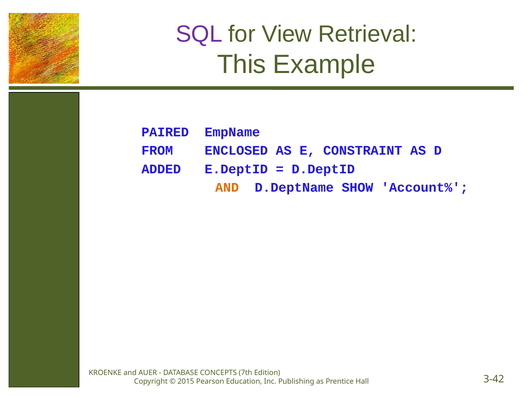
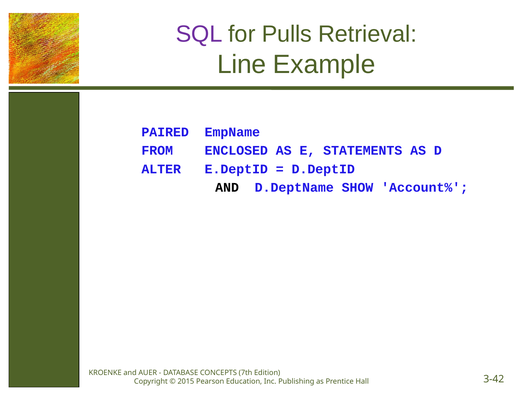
View: View -> Pulls (287, 34)
This: This -> Line (242, 64)
CONSTRAINT: CONSTRAINT -> STATEMENTS (363, 150)
ADDED: ADDED -> ALTER (161, 169)
AND colour: orange -> black (227, 187)
